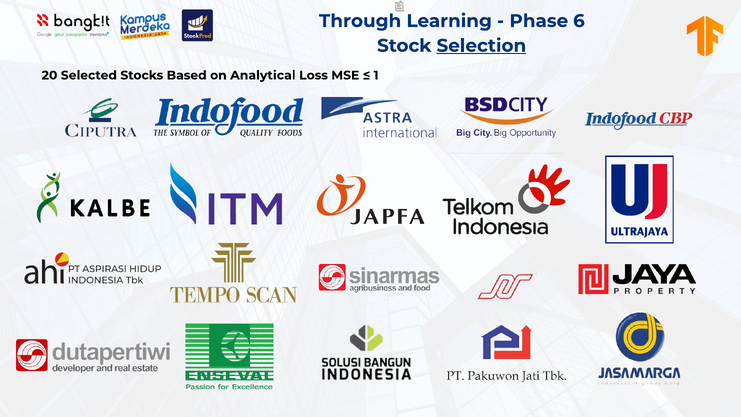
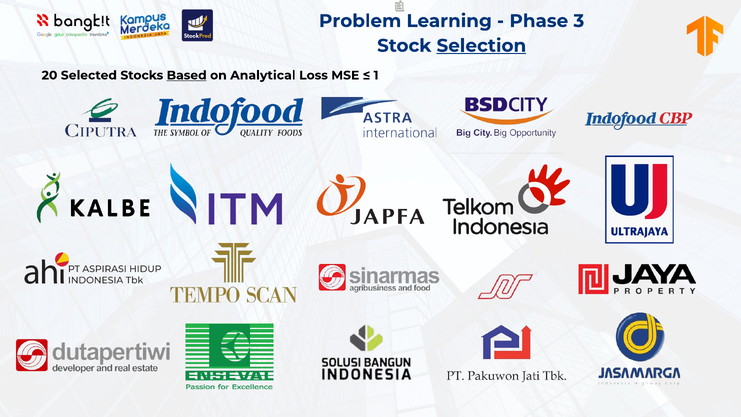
Through: Through -> Problem (360, 21)
6: 6 -> 3 (579, 21)
Based underline: none -> present (187, 75)
